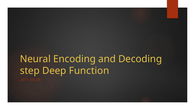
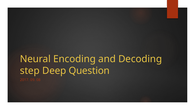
Function: Function -> Question (89, 71)
